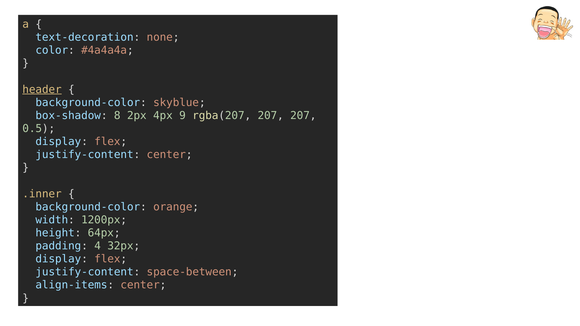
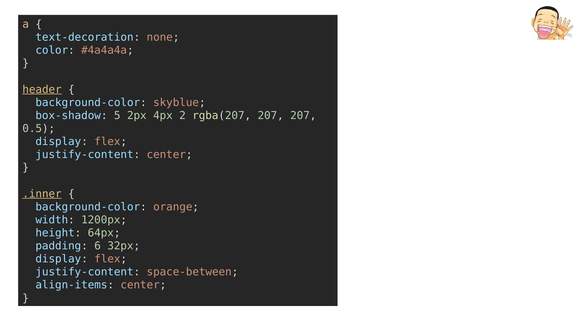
8: 8 -> 5 (117, 116)
9: 9 -> 2 (182, 116)
.inner underline: none -> present (42, 194)
4: 4 -> 6 (98, 246)
